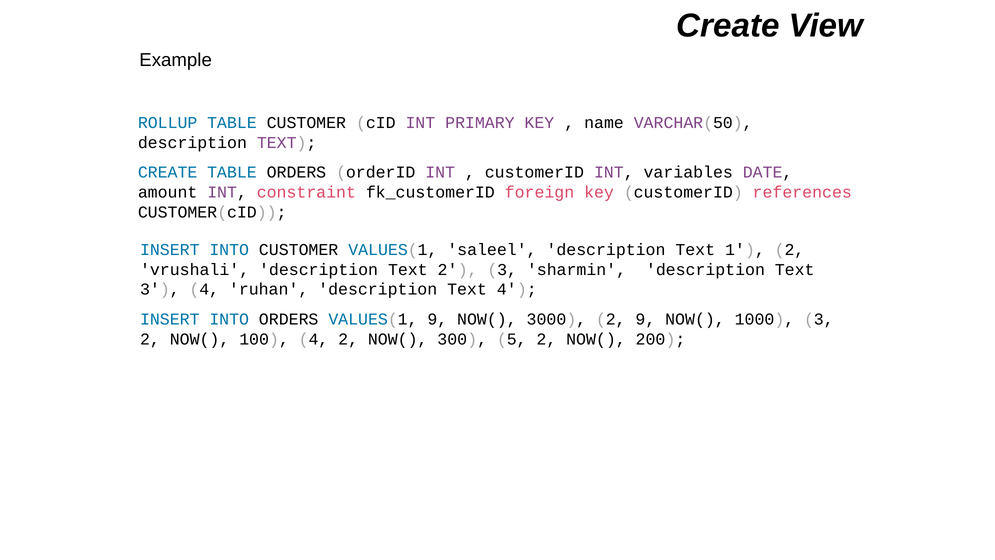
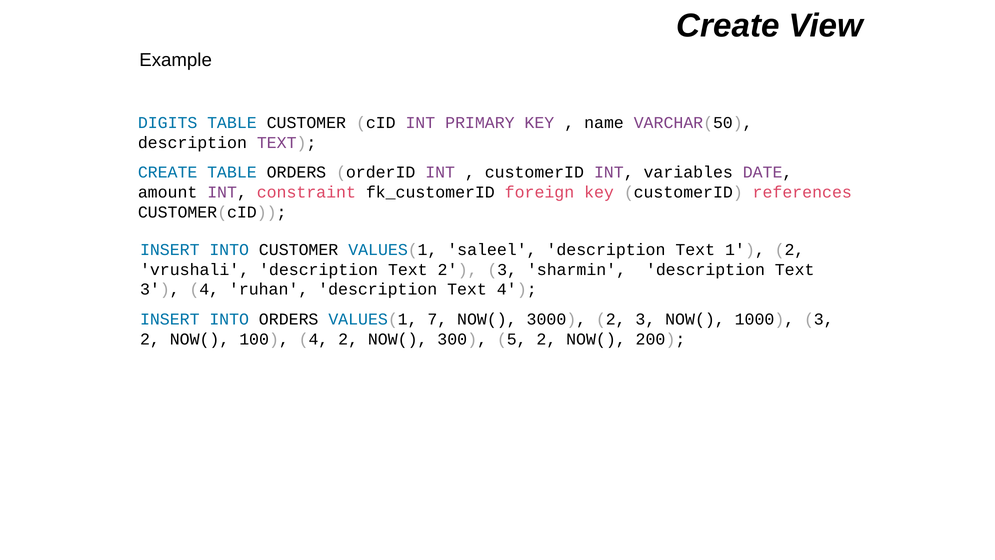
ROLLUP: ROLLUP -> DIGITS (168, 123)
VALUES(1 9: 9 -> 7 (437, 319)
3000 2 9: 9 -> 3 (645, 319)
